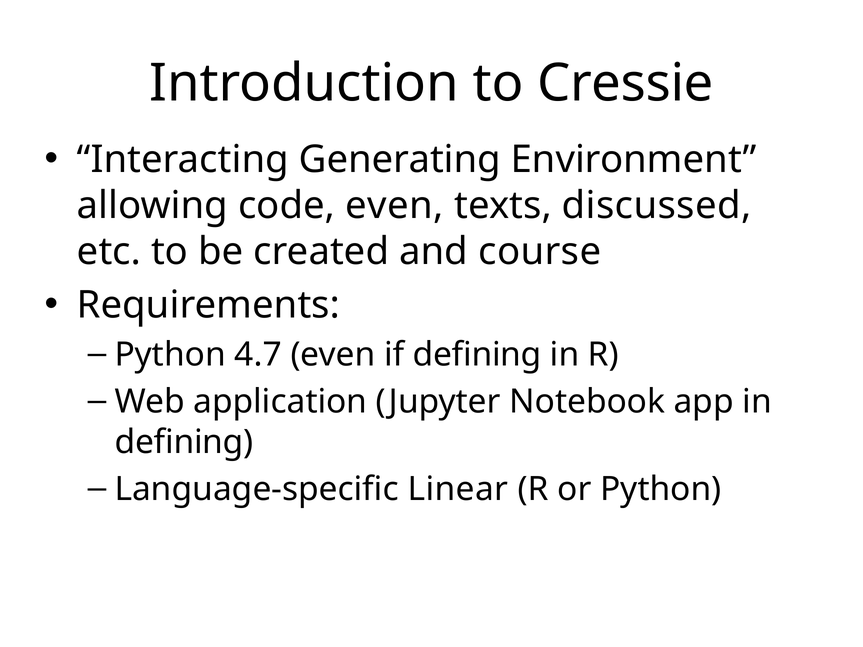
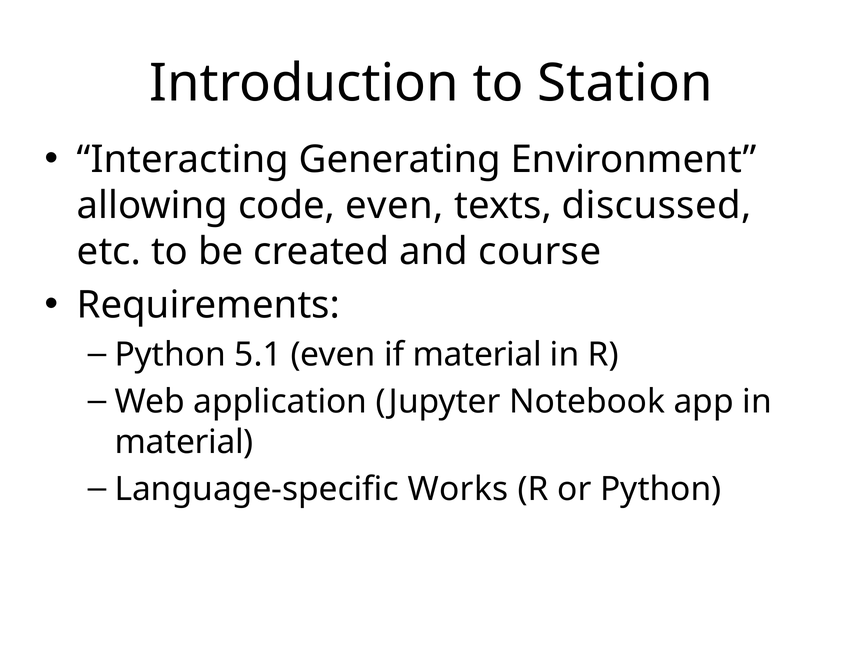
Cressie: Cressie -> Station (625, 84)
4.7: 4.7 -> 5.1 (258, 355)
if defining: defining -> material (477, 355)
defining: defining -> material (184, 442)
Linear: Linear -> Works (458, 489)
